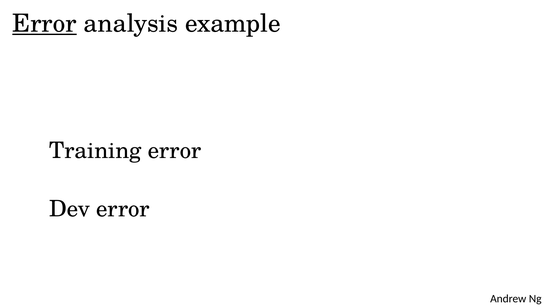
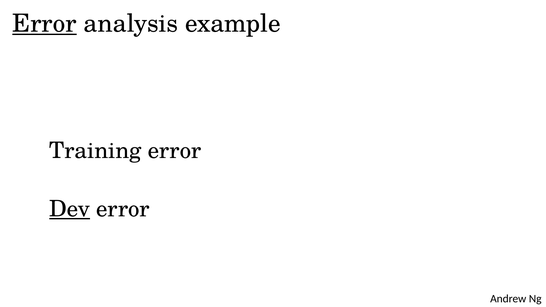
Dev underline: none -> present (70, 209)
